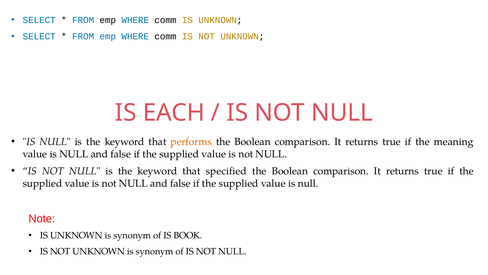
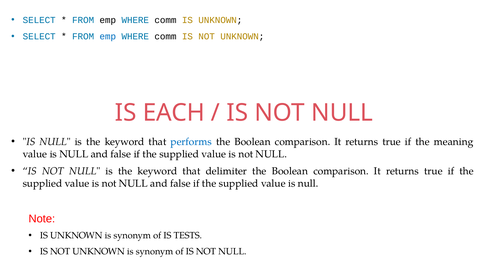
performs colour: orange -> blue (191, 141)
specified: specified -> delimiter (226, 171)
BOOK: BOOK -> TESTS (188, 235)
